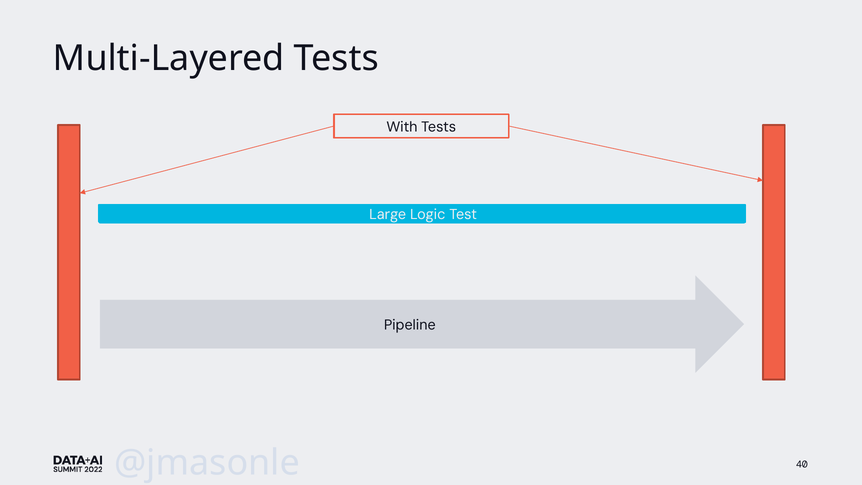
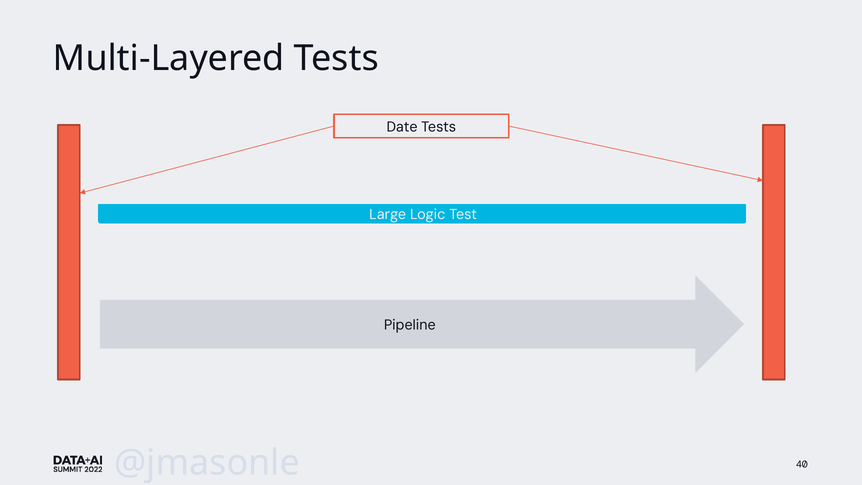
With: With -> Date (402, 127)
